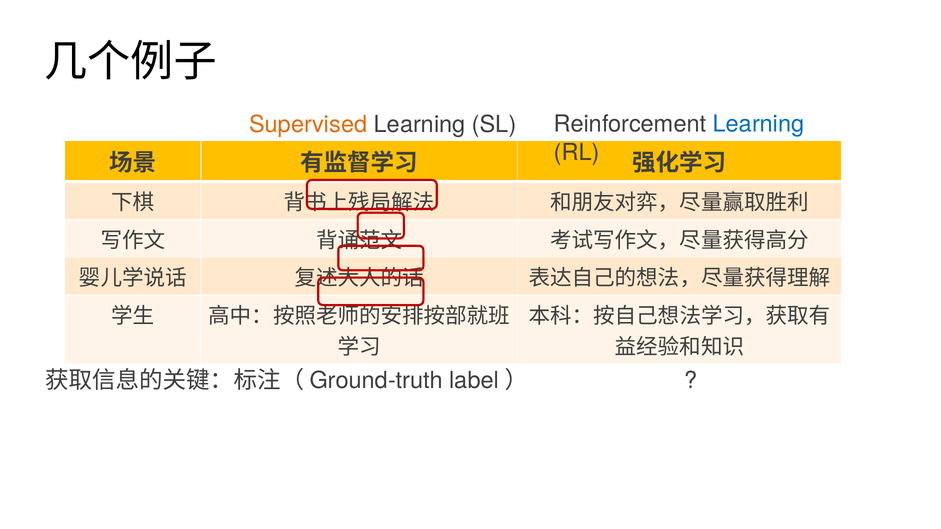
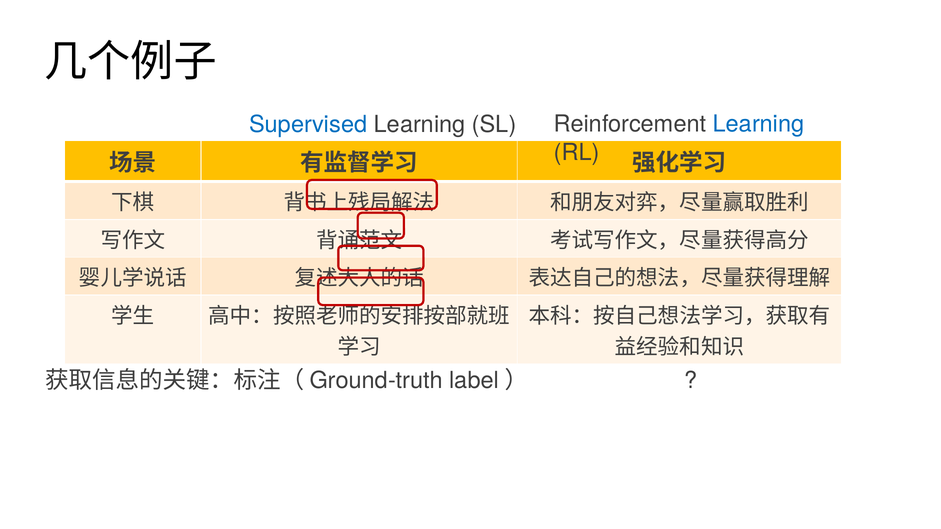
Supervised colour: orange -> blue (308, 124)
